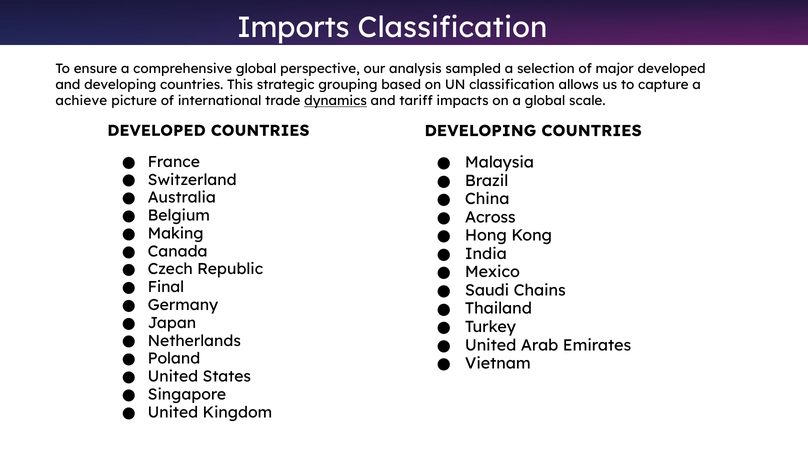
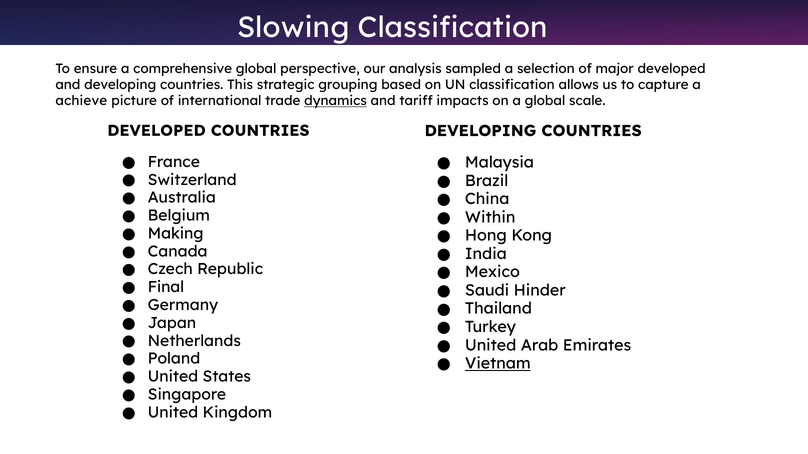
Imports: Imports -> Slowing (293, 28)
Across: Across -> Within (490, 218)
Chains: Chains -> Hinder (540, 291)
Vietnam underline: none -> present (498, 364)
